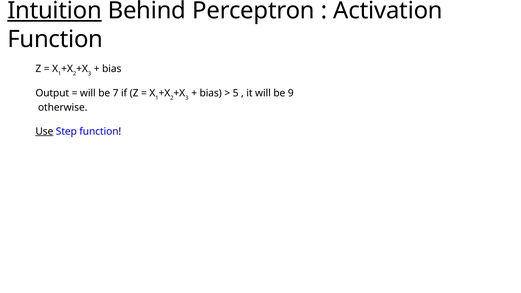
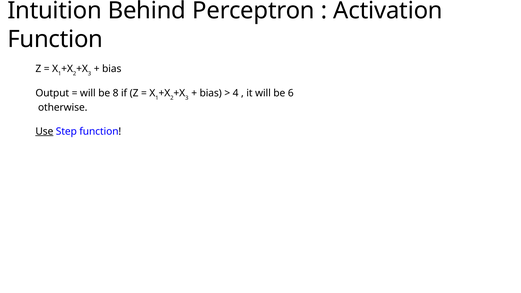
Intuition underline: present -> none (55, 11)
7: 7 -> 8 (116, 93)
5: 5 -> 4 (236, 93)
9: 9 -> 6 (291, 93)
